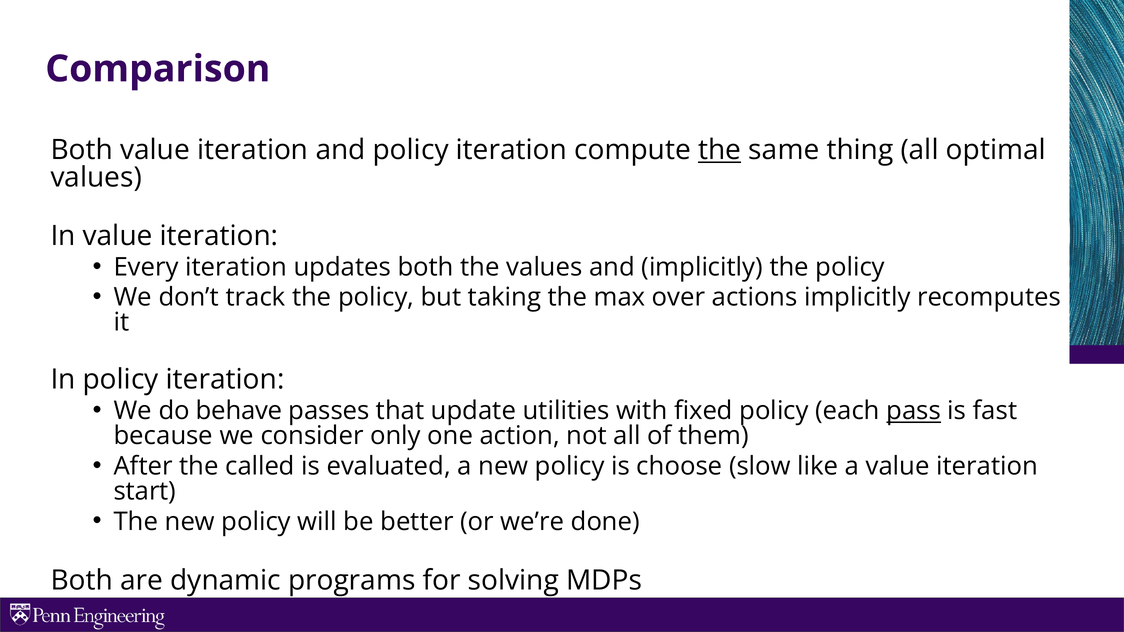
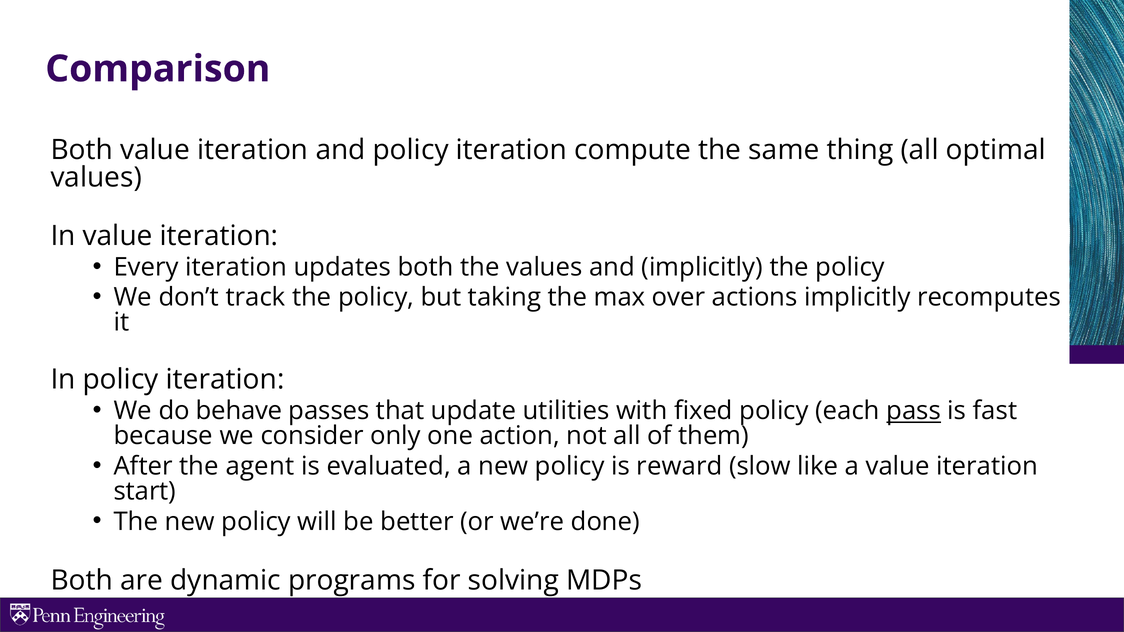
the underline: present -> none (720, 150)
called: called -> agent (260, 466)
choose: choose -> reward (679, 466)
